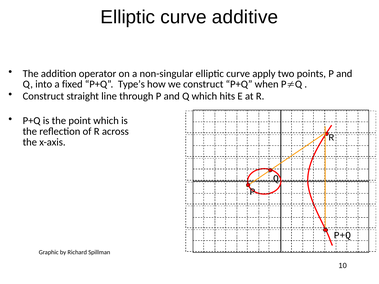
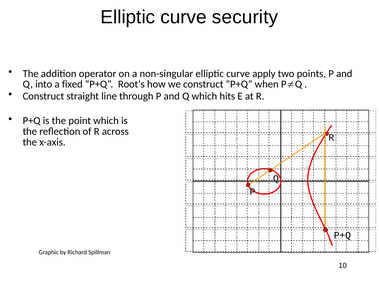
additive: additive -> security (245, 17)
Type’s: Type’s -> Root’s (131, 84)
